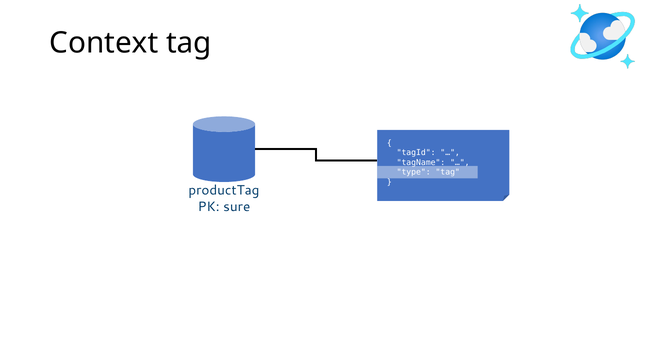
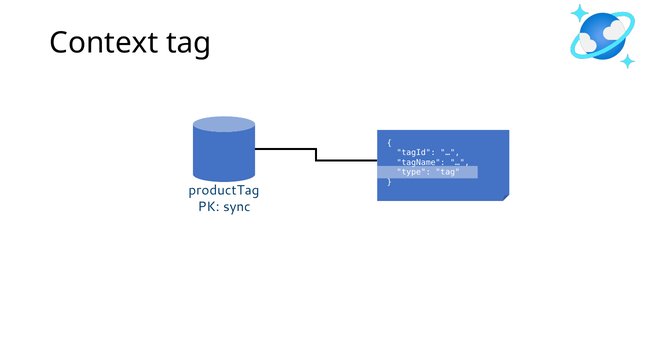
sure: sure -> sync (237, 207)
